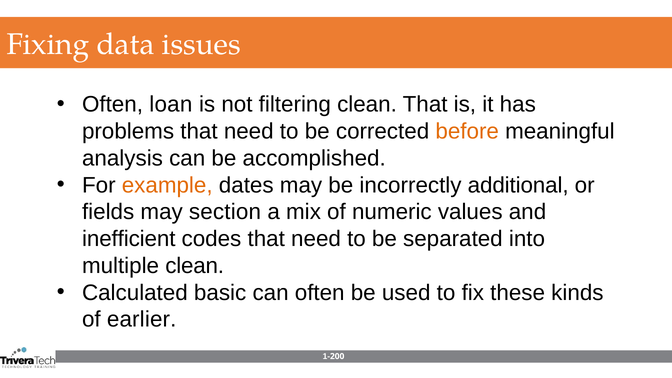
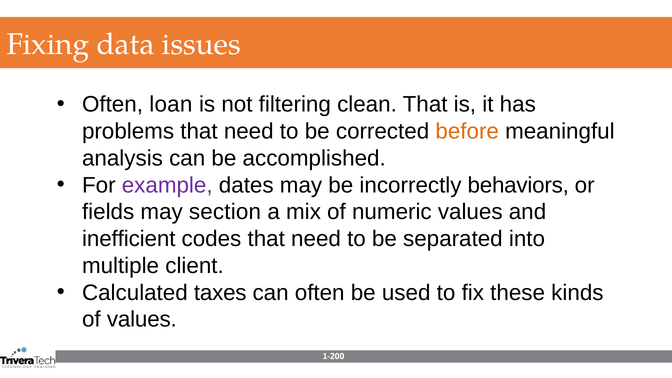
example colour: orange -> purple (167, 185)
additional: additional -> behaviors (518, 185)
multiple clean: clean -> client (195, 266)
basic: basic -> taxes (220, 293)
of earlier: earlier -> values (142, 320)
